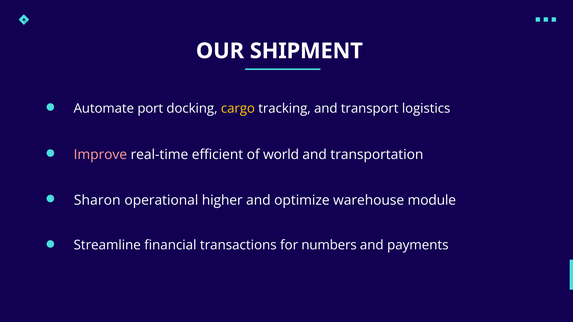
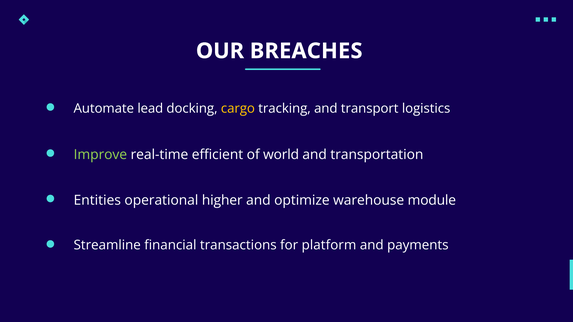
SHIPMENT: SHIPMENT -> BREACHES (306, 51)
port: port -> lead (150, 109)
Improve colour: pink -> light green (100, 155)
Sharon: Sharon -> Entities (97, 200)
numbers: numbers -> platform (329, 245)
